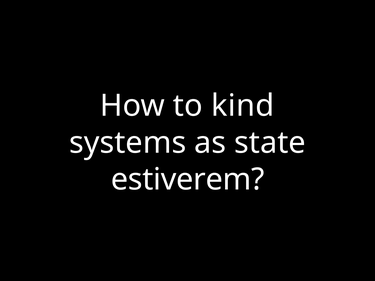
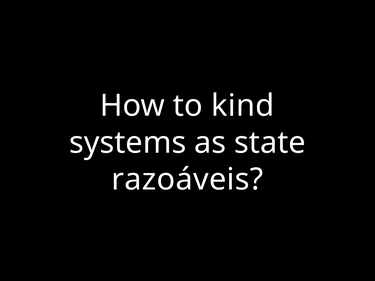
estiverem: estiverem -> razoáveis (187, 180)
